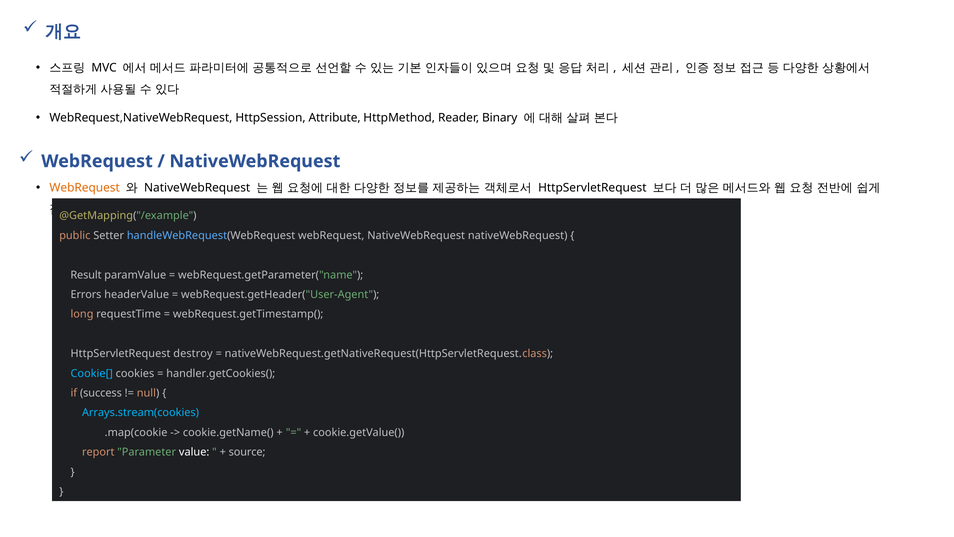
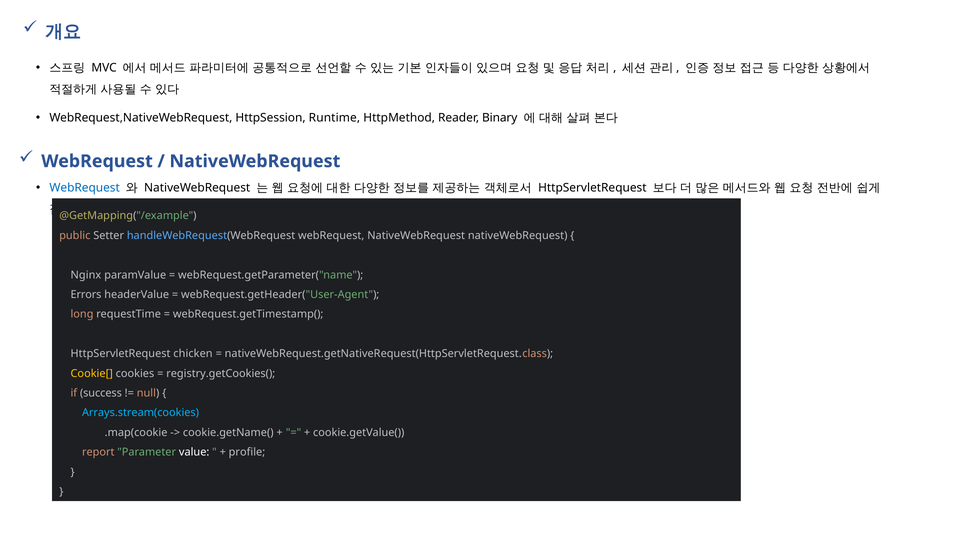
Attribute: Attribute -> Runtime (334, 118)
WebRequest colour: orange -> blue (85, 188)
Result: Result -> Nginx (86, 275)
destroy: destroy -> chicken (193, 353)
Cookie[ colour: light blue -> yellow (92, 373)
handler.getCookies(: handler.getCookies( -> registry.getCookies( (221, 373)
source: source -> profile (247, 452)
